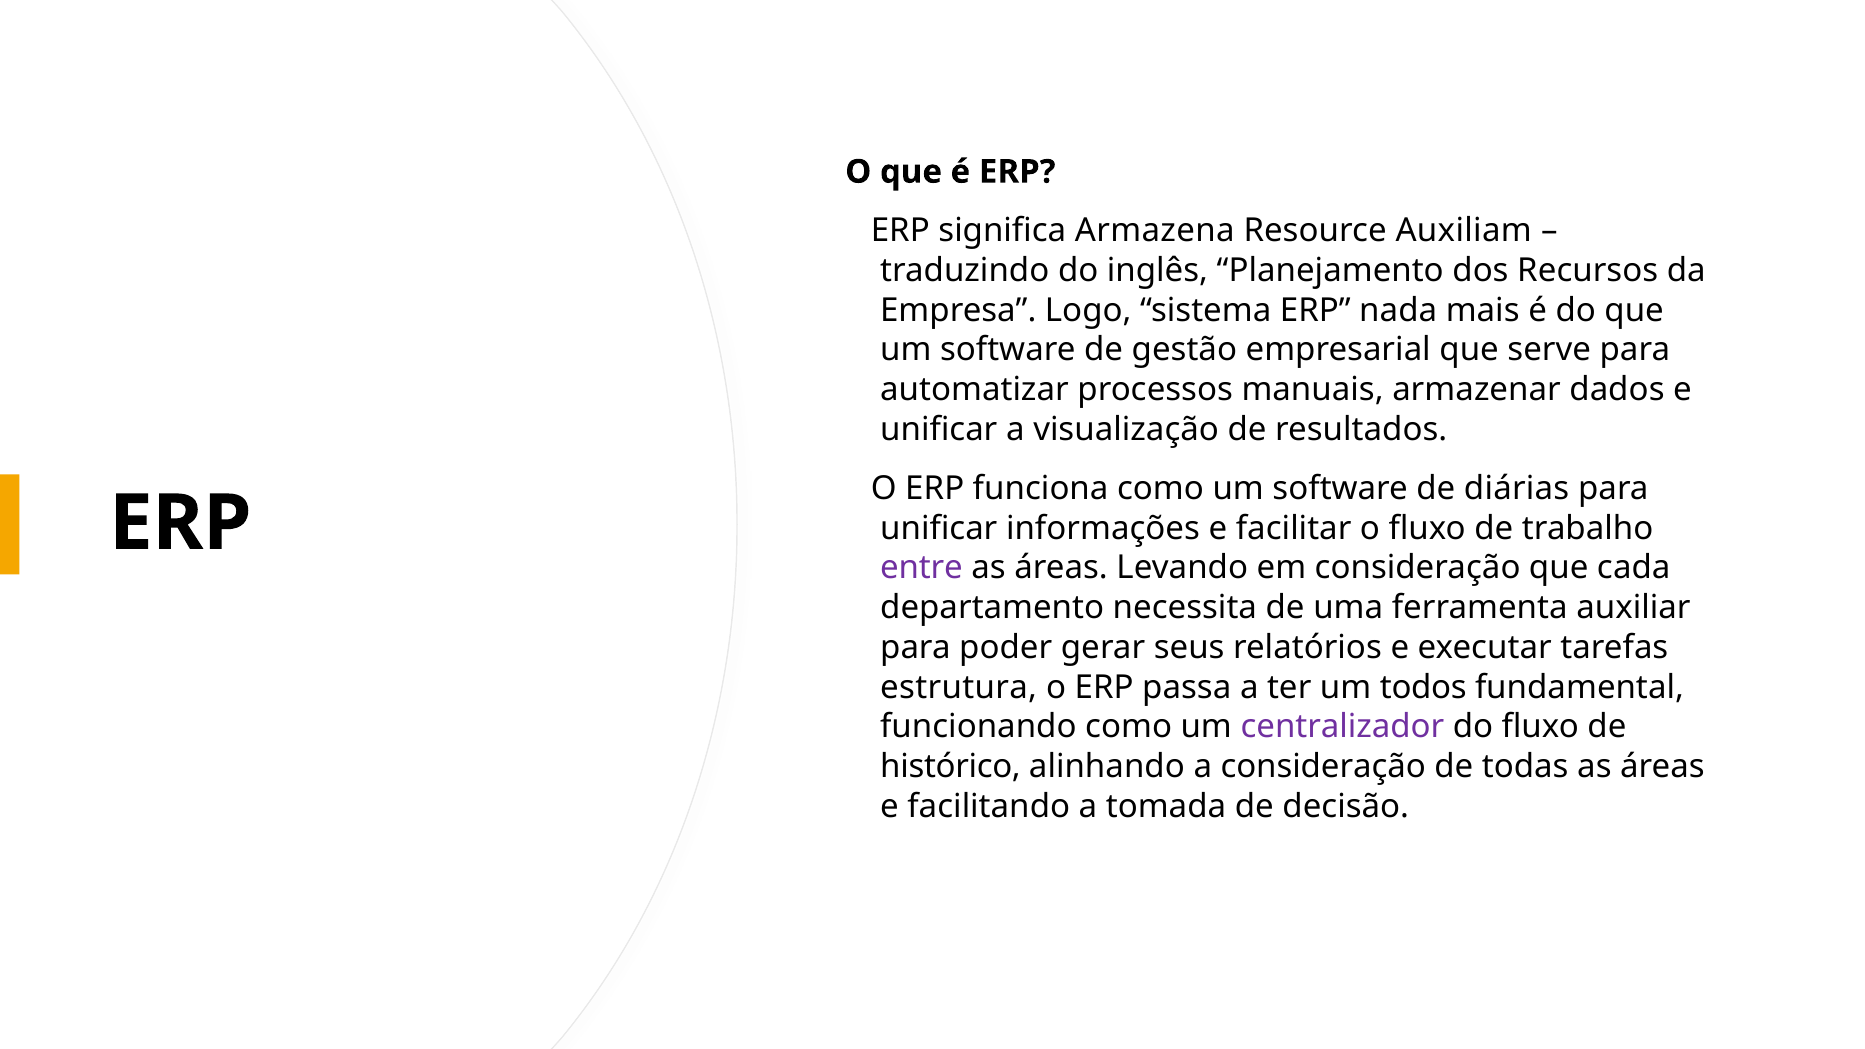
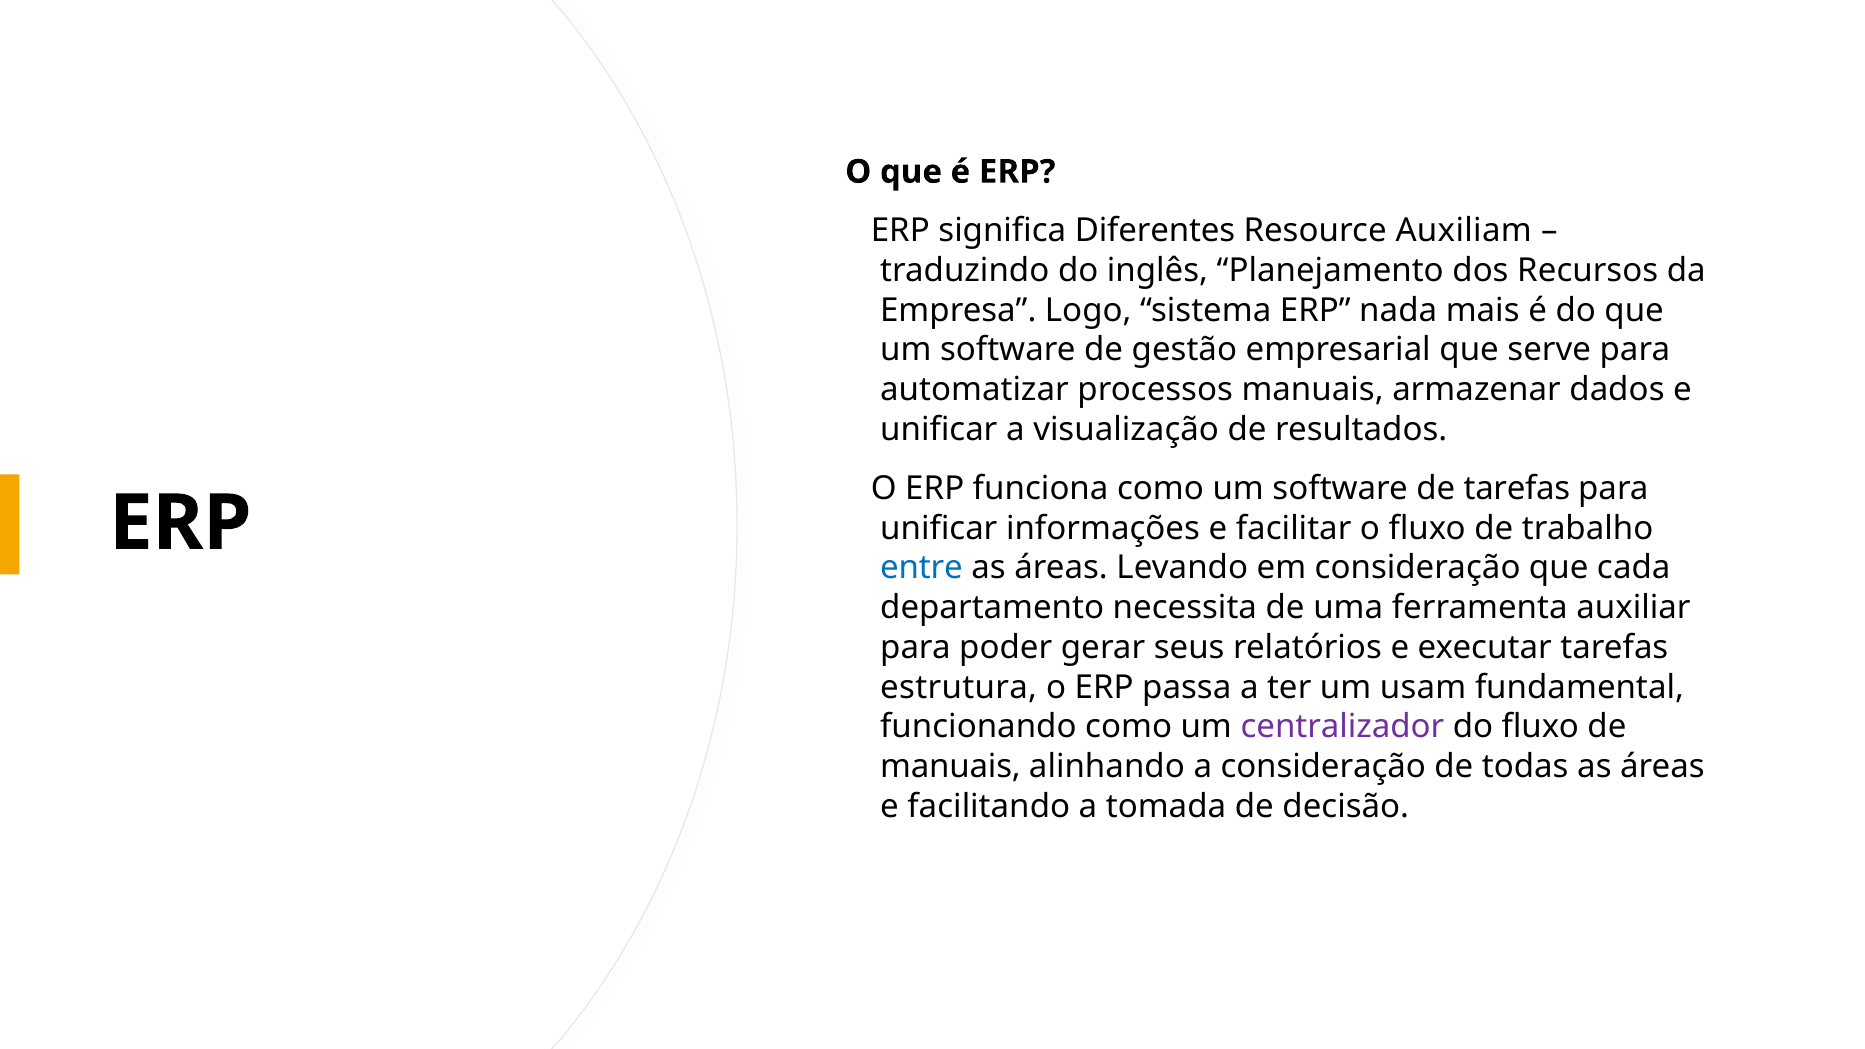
Armazena: Armazena -> Diferentes (1155, 231)
de diárias: diárias -> tarefas (1517, 489)
entre colour: purple -> blue (922, 568)
todos: todos -> usam (1423, 687)
histórico: histórico -> manuais (950, 767)
